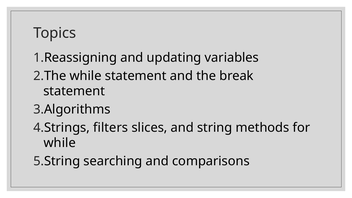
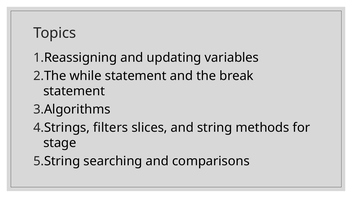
while: while -> stage (60, 143)
